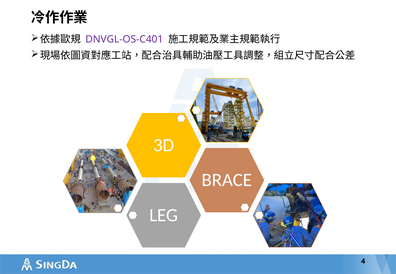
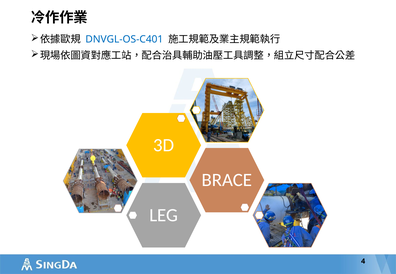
DNVGL-OS-C401 colour: purple -> blue (124, 39)
